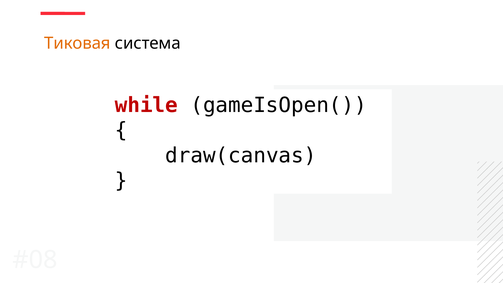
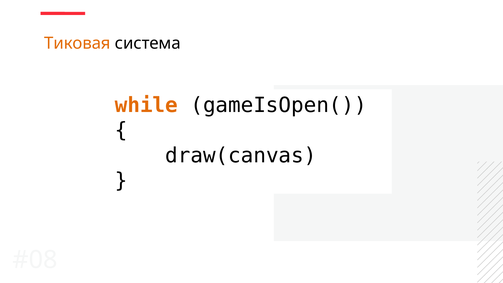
while colour: red -> orange (146, 105)
